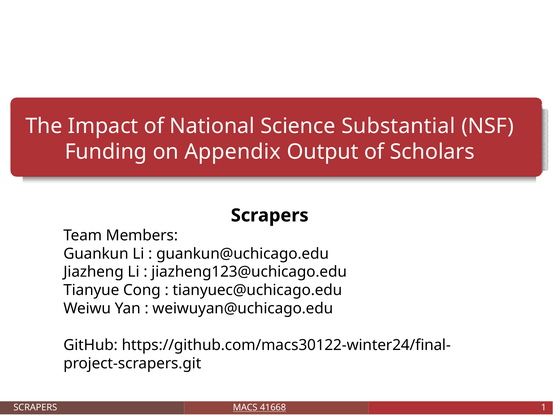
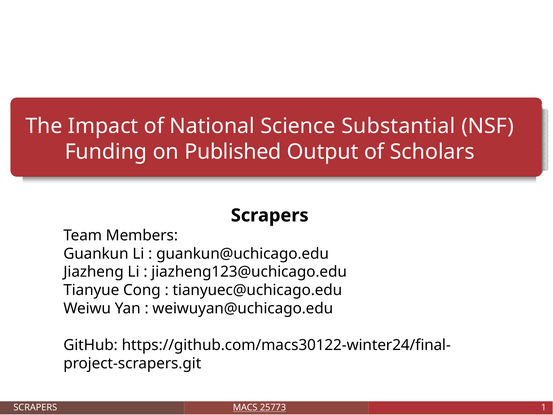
Appendix: Appendix -> Published (233, 152)
41668: 41668 -> 25773 (273, 408)
